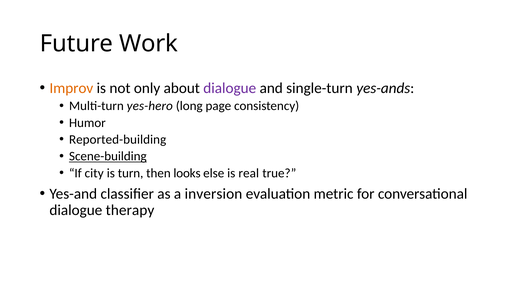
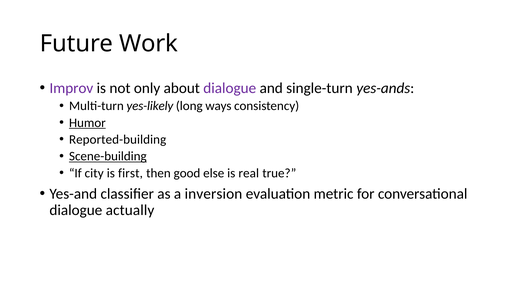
Improv colour: orange -> purple (71, 88)
yes-hero: yes-hero -> yes-likely (150, 106)
page: page -> ways (218, 106)
Humor underline: none -> present (87, 123)
turn: turn -> first (130, 173)
looks: looks -> good (187, 173)
therapy: therapy -> actually (130, 210)
